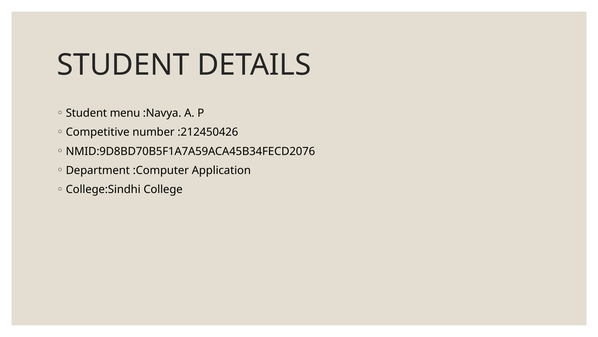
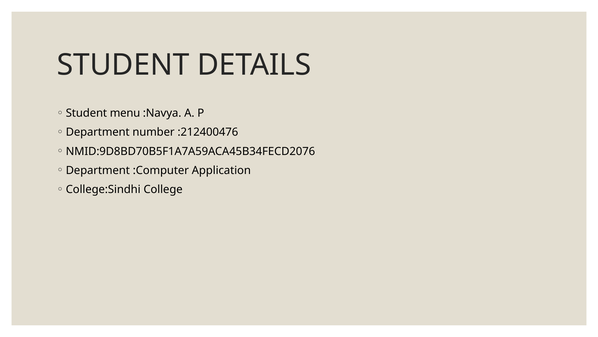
Competitive: Competitive -> Department (98, 132)
:212450426: :212450426 -> :212400476 (208, 132)
